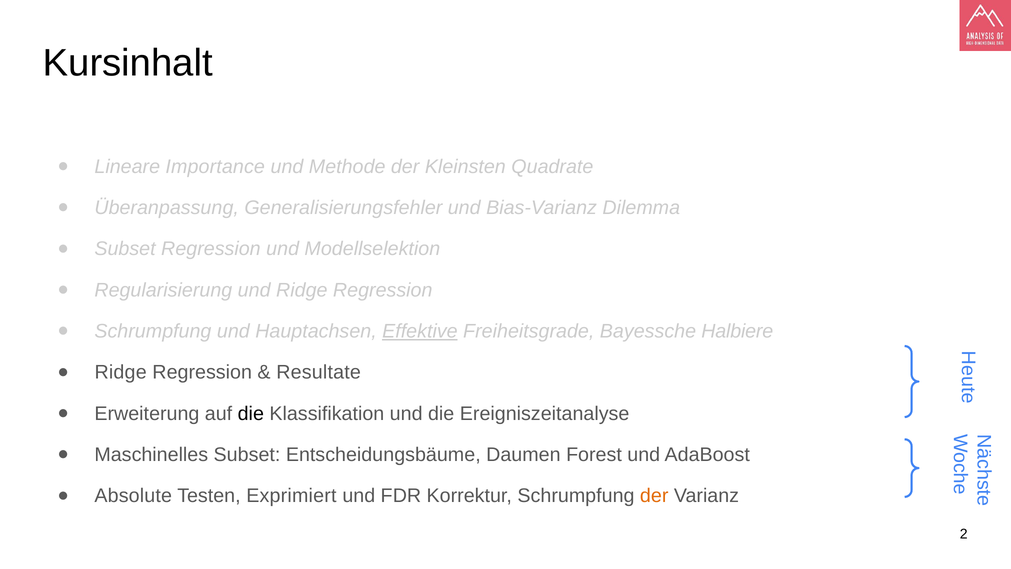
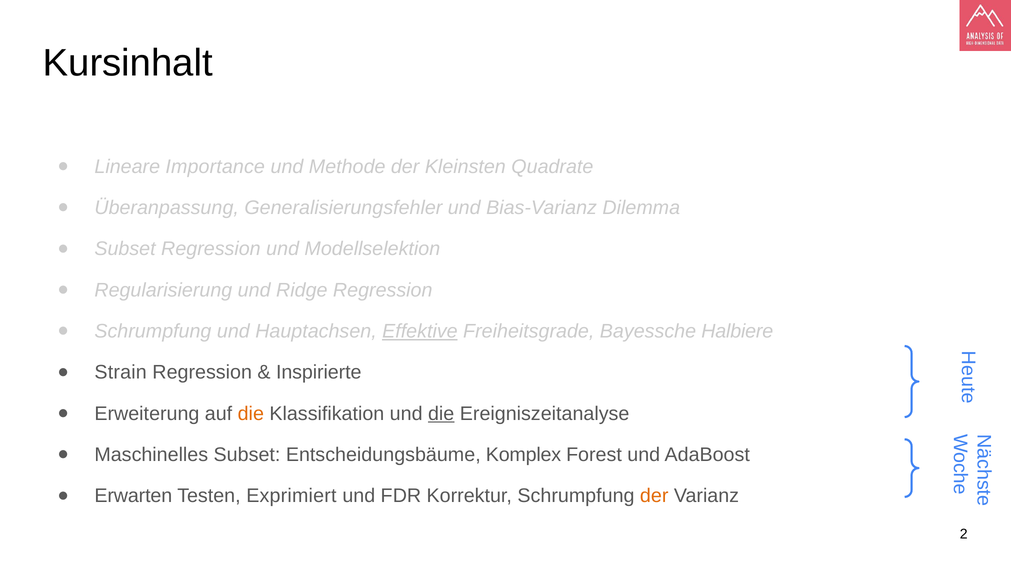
Ridge: Ridge -> Strain (121, 372)
Resultate: Resultate -> Inspirierte (319, 372)
die colour: black -> orange (251, 413)
die underline: none -> present (441, 413)
Daumen: Daumen -> Komplex (524, 455)
Absolute: Absolute -> Erwarten (133, 496)
